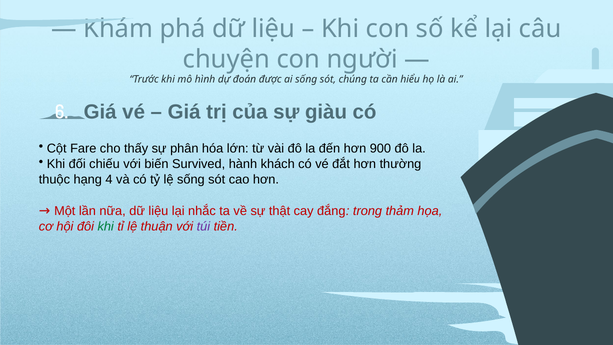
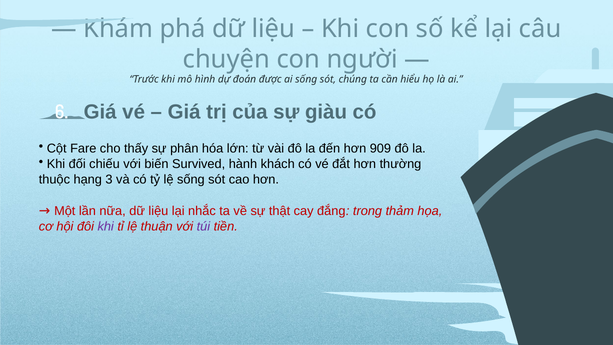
900: 900 -> 909 (380, 149)
4: 4 -> 3 (109, 179)
khi colour: green -> purple (106, 226)
